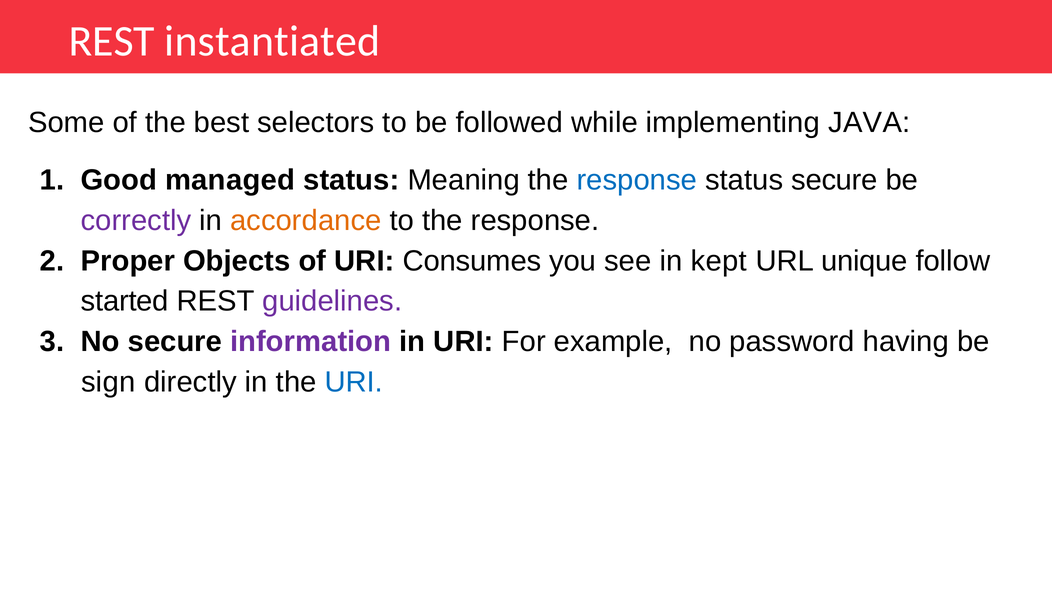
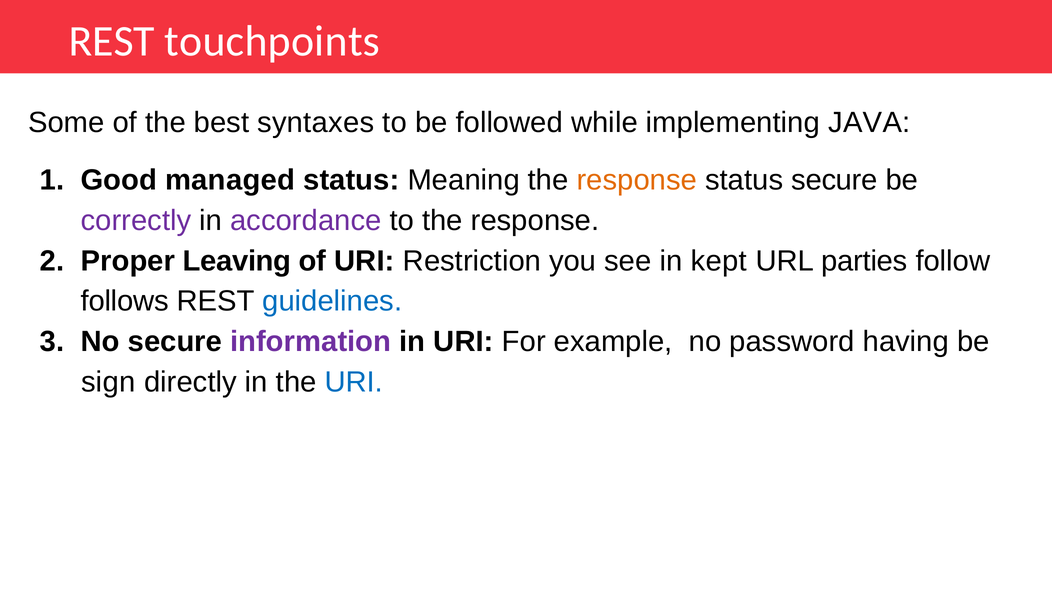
instantiated: instantiated -> touchpoints (272, 41)
selectors: selectors -> syntaxes (316, 122)
response colour: blue -> orange (637, 180)
accordance colour: orange -> purple (306, 221)
Objects: Objects -> Leaving (237, 261)
Consumes: Consumes -> Restriction (472, 261)
unique: unique -> parties (864, 261)
started: started -> follows (125, 301)
guidelines colour: purple -> blue (332, 301)
